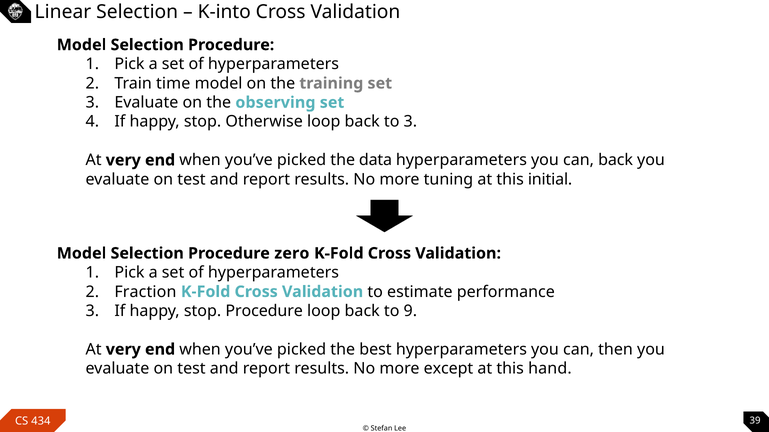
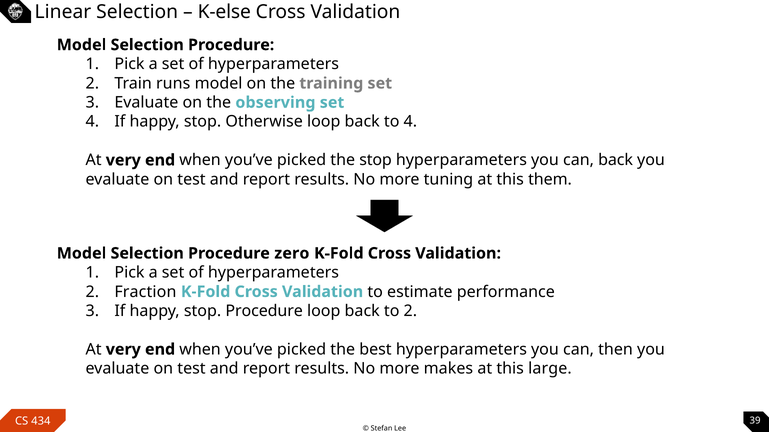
K-into: K-into -> K-else (224, 12)
time: time -> runs (173, 83)
to 3: 3 -> 4 (410, 122)
the data: data -> stop (376, 160)
initial: initial -> them (550, 180)
to 9: 9 -> 2 (410, 311)
except: except -> makes (448, 369)
hand: hand -> large (550, 369)
